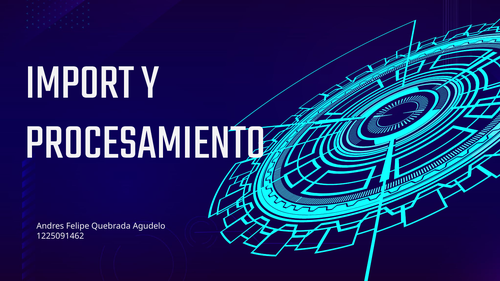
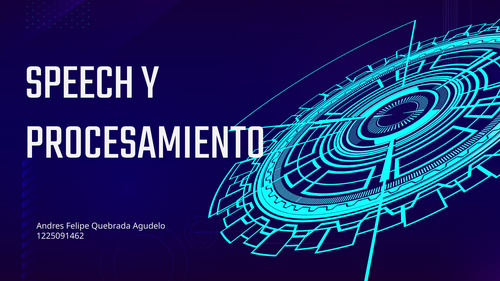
IMPORT: IMPORT -> SPEECH (80, 81)
